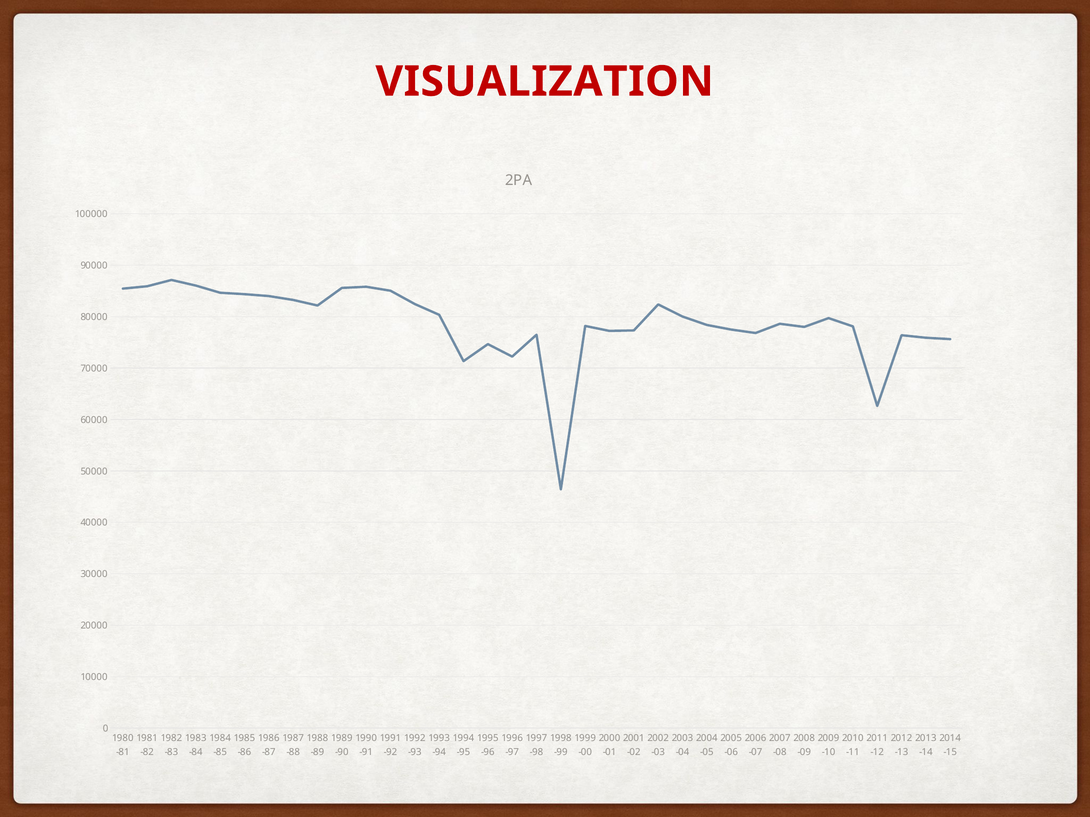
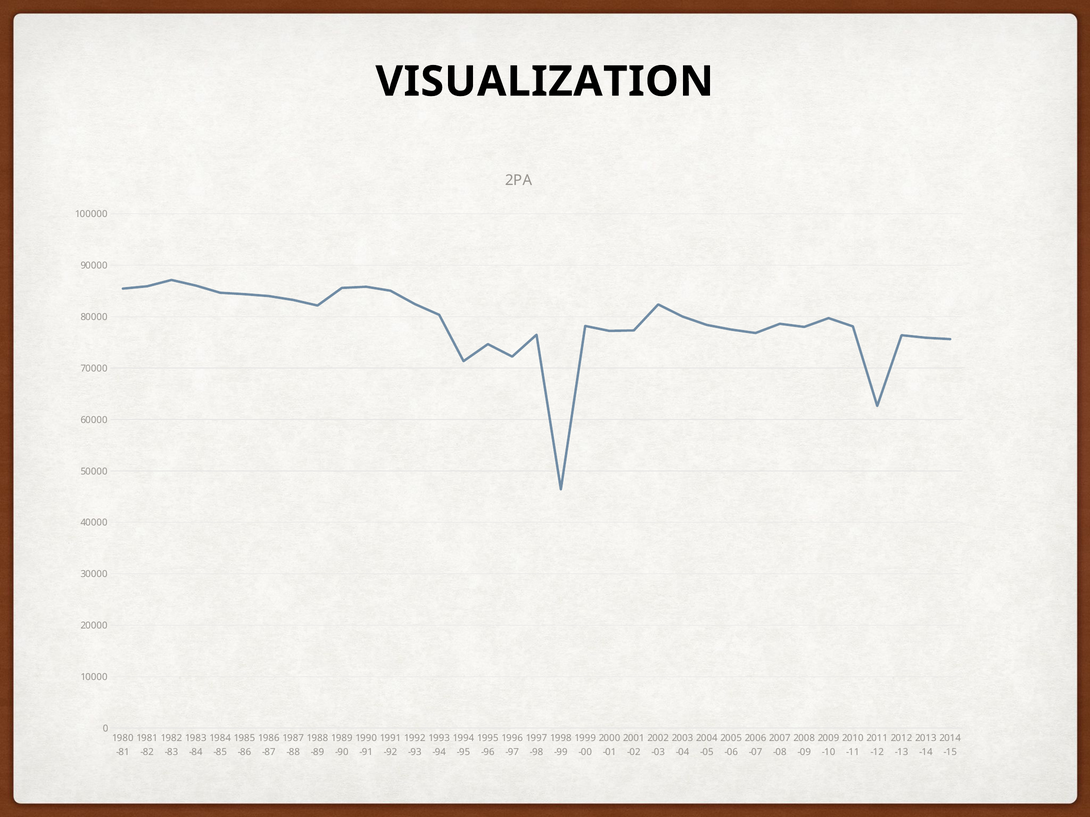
VISUALIZATION colour: red -> black (545, 82)
